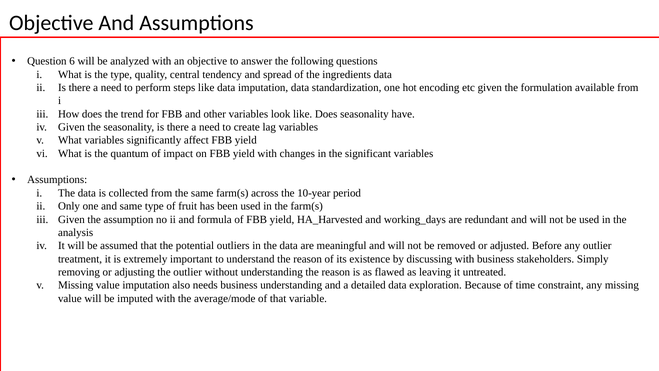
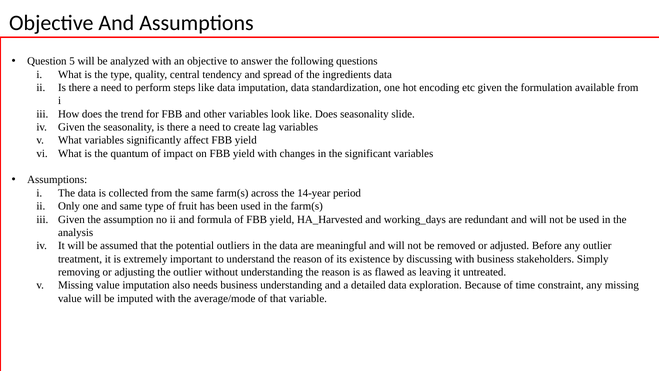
6: 6 -> 5 (72, 61)
have: have -> slide (403, 114)
10-year: 10-year -> 14-year (314, 193)
